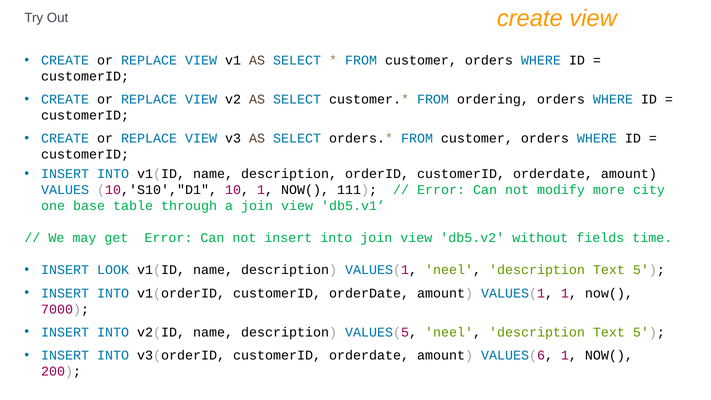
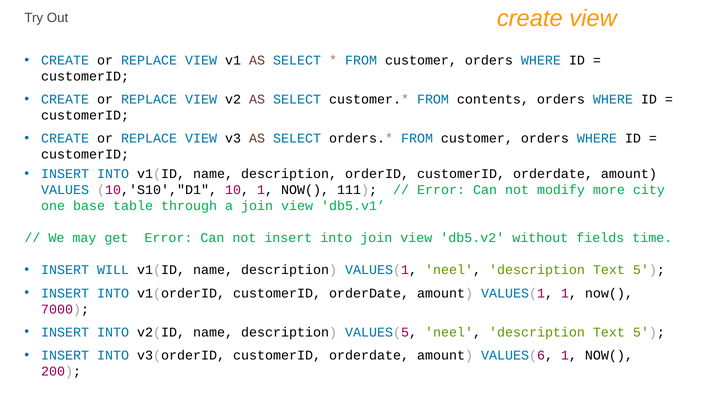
ordering: ordering -> contents (493, 99)
LOOK: LOOK -> WILL (113, 270)
